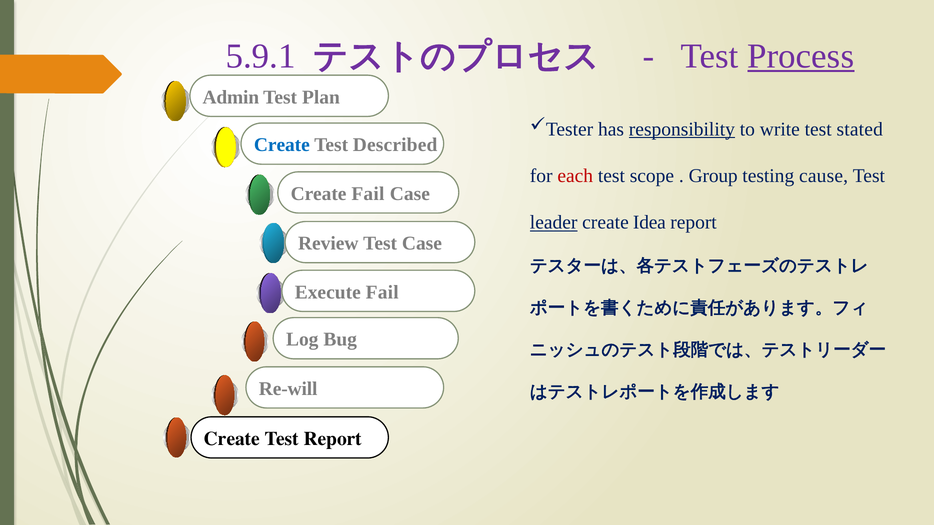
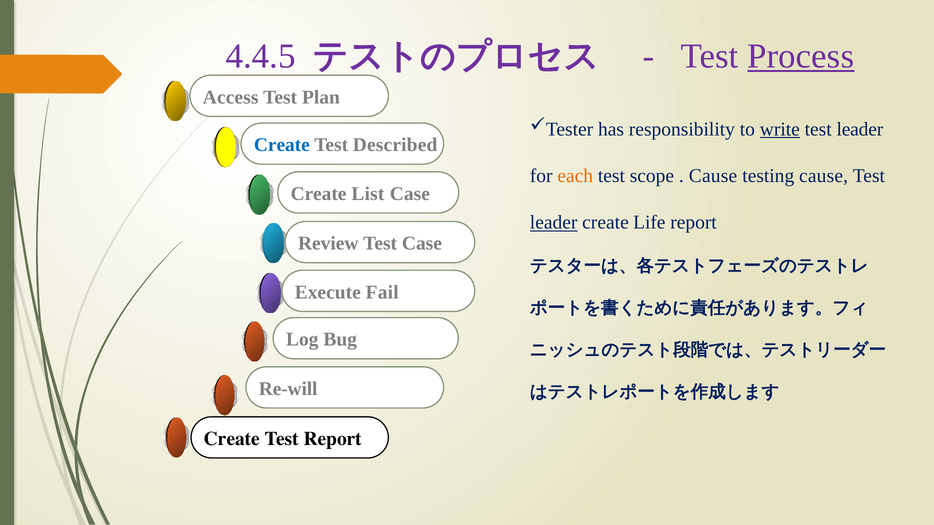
5.9.1: 5.9.1 -> 4.4.5 (261, 56)
Admin: Admin -> Access (231, 97)
responsibility underline: present -> none (682, 129)
write underline: none -> present (780, 129)
stated: stated -> leader (860, 129)
each colour: red -> orange (575, 176)
Group: Group -> Cause (713, 176)
Create Fail: Fail -> List (368, 194)
Idea: Idea -> Life (649, 223)
